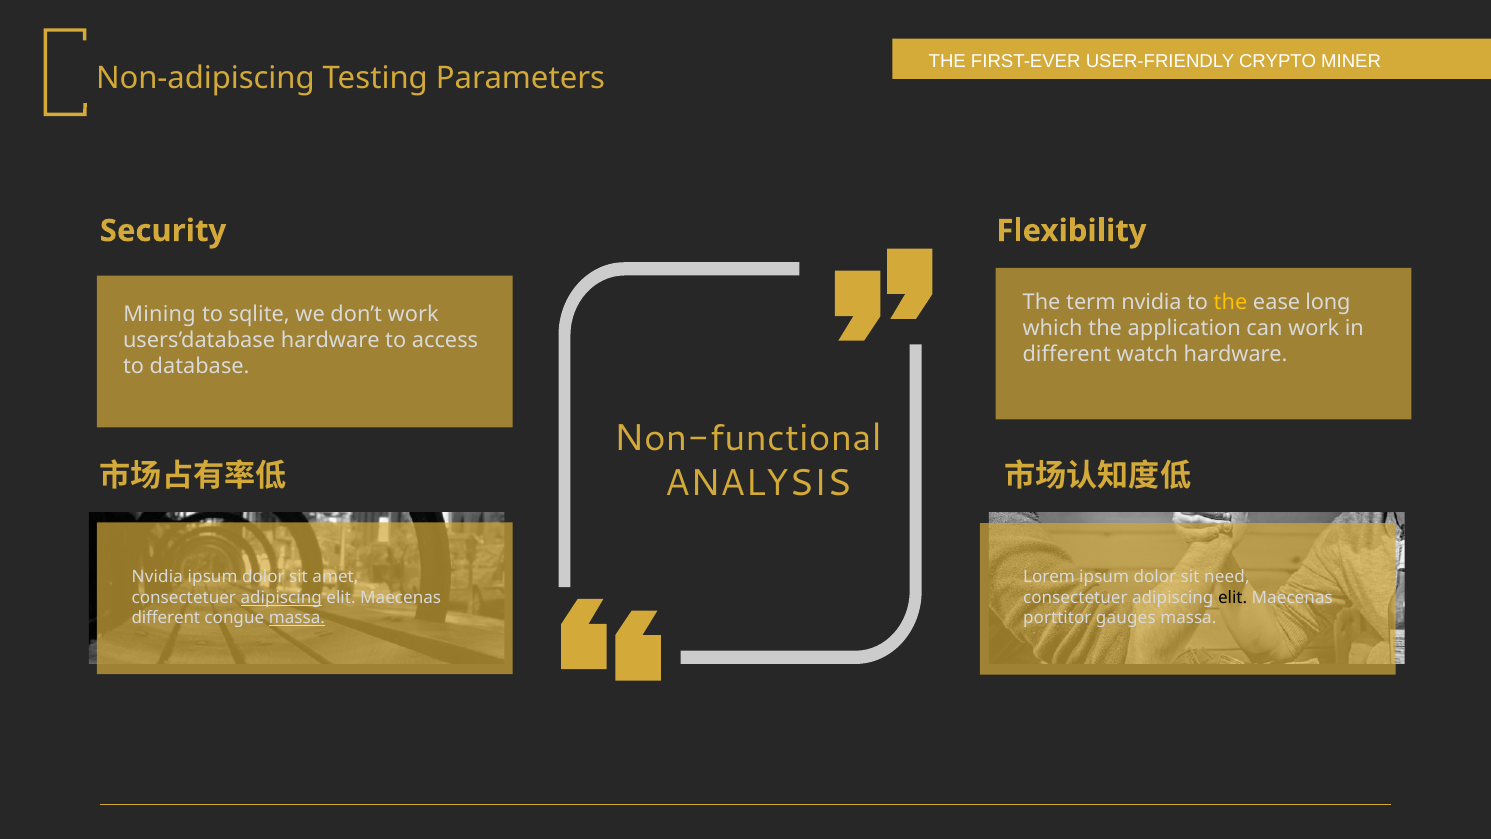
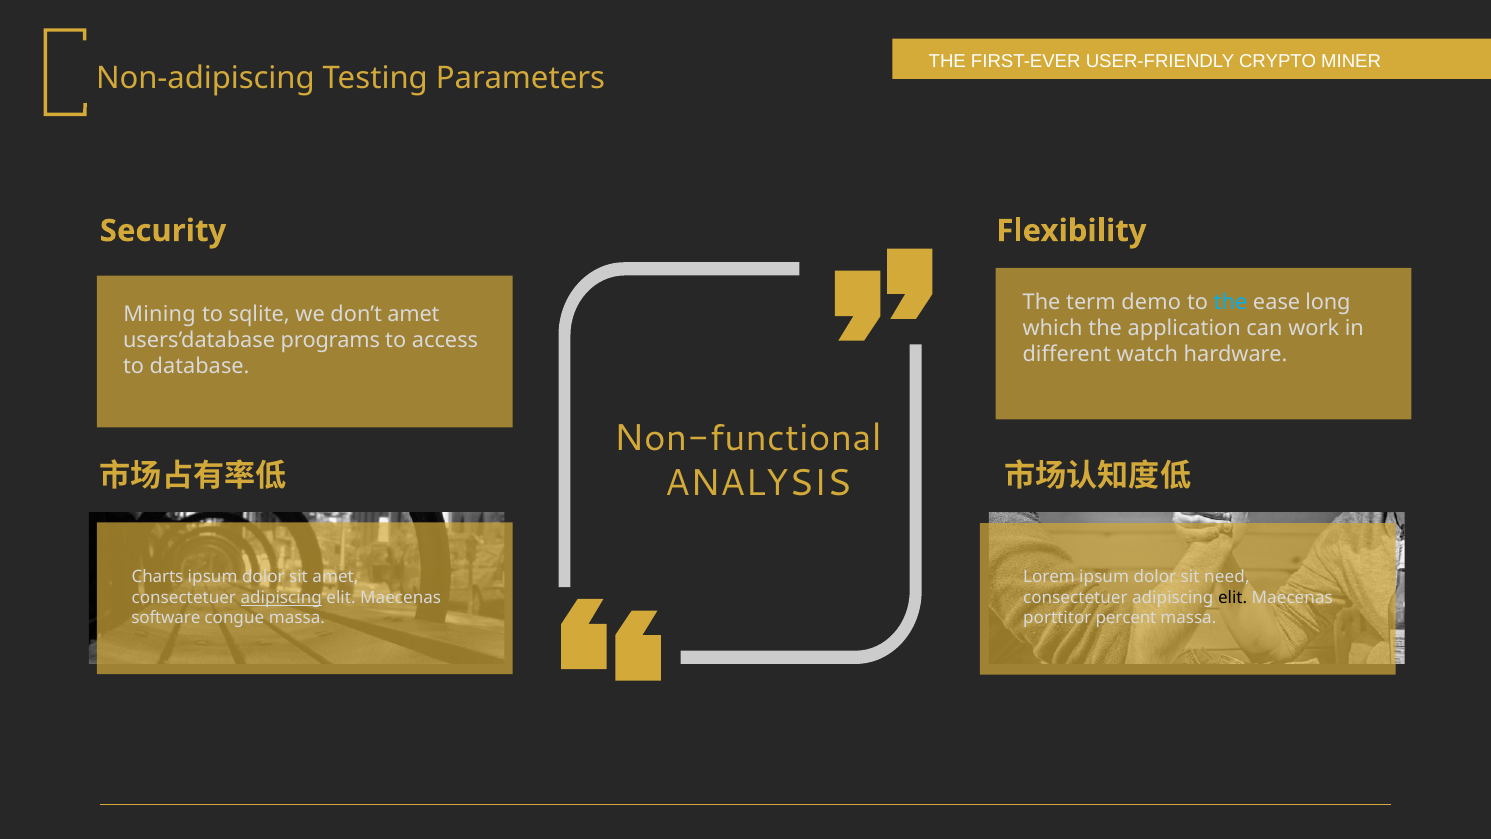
term nvidia: nvidia -> demo (1151, 302)
the colour: yellow -> light blue (1230, 302)
don’t work: work -> amet (413, 314)
users’database hardware: hardware -> programs (330, 340)
Nvidia: Nvidia -> Charts (157, 577)
different: different -> software (166, 618)
massa underline: present -> none (297, 618)
gauges: gauges -> percent (1126, 618)
